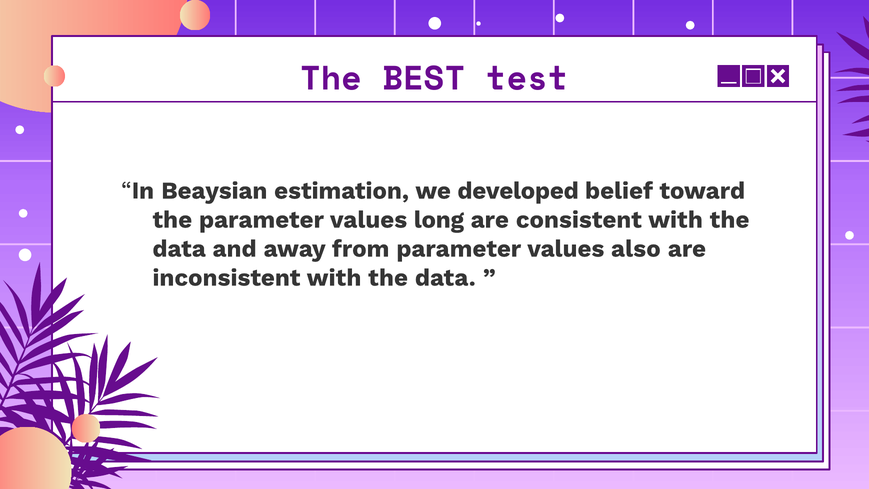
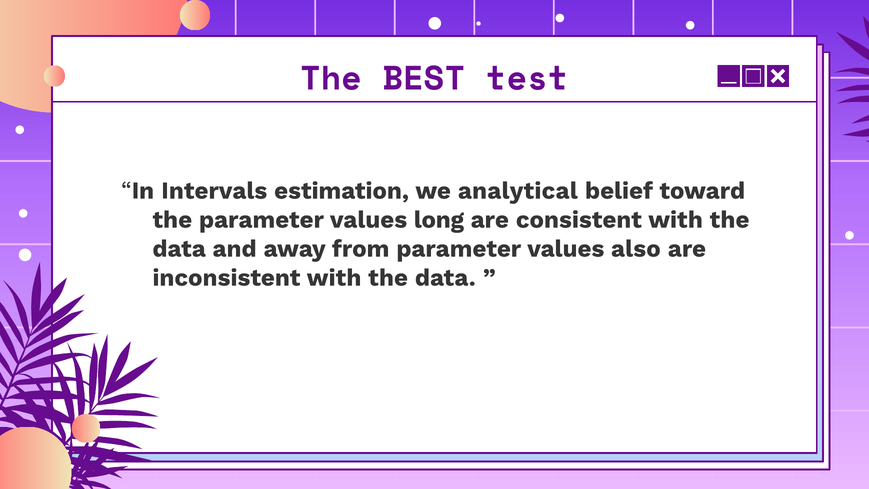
Beaysian: Beaysian -> Intervals (214, 191)
developed: developed -> analytical (518, 191)
